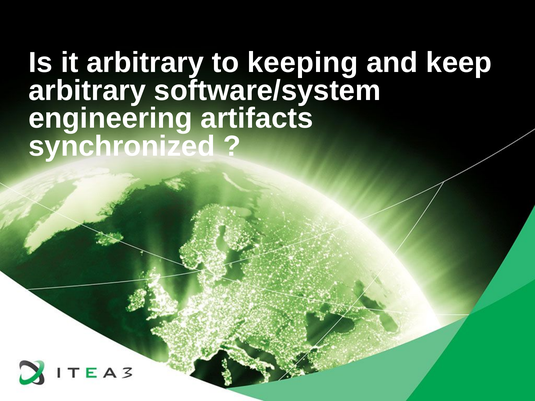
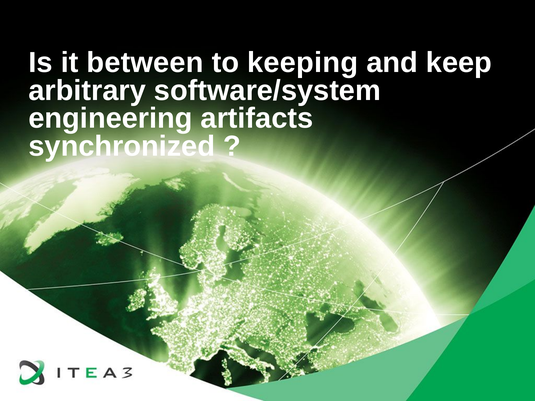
it arbitrary: arbitrary -> between (145, 63)
